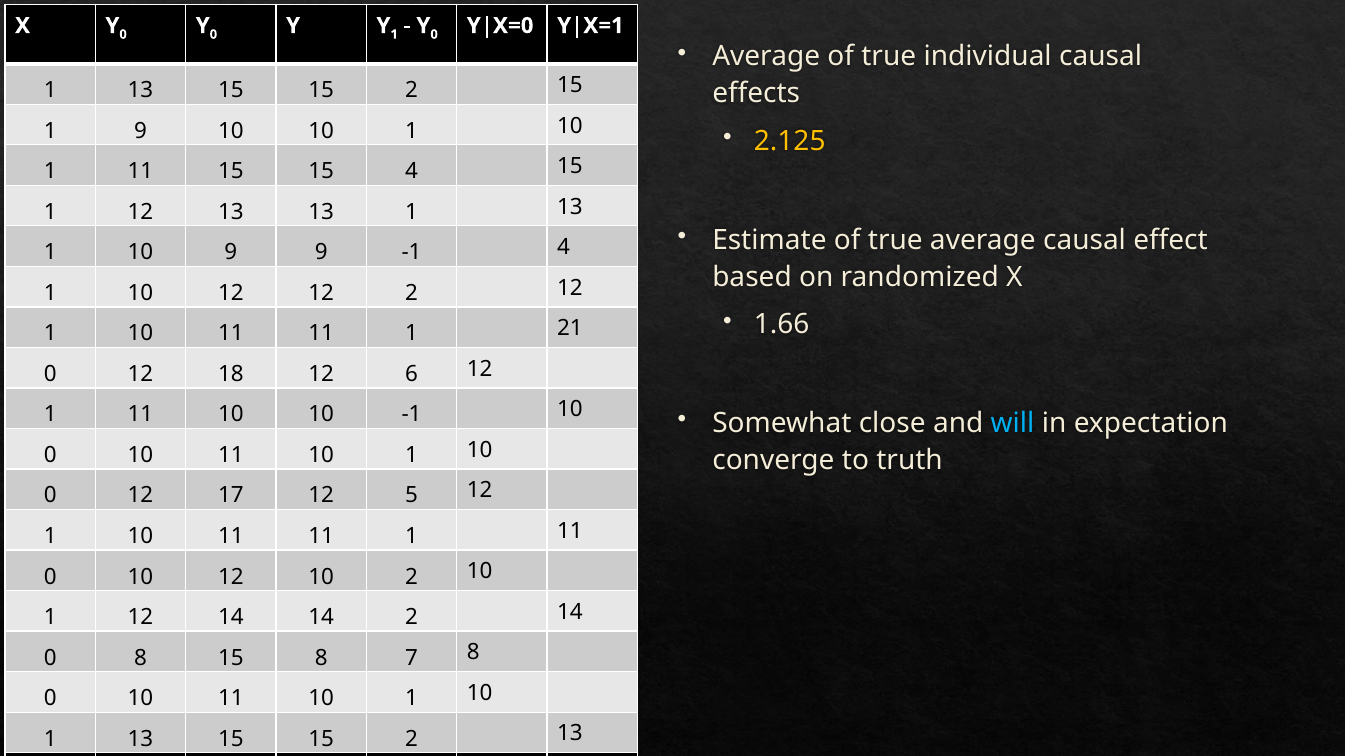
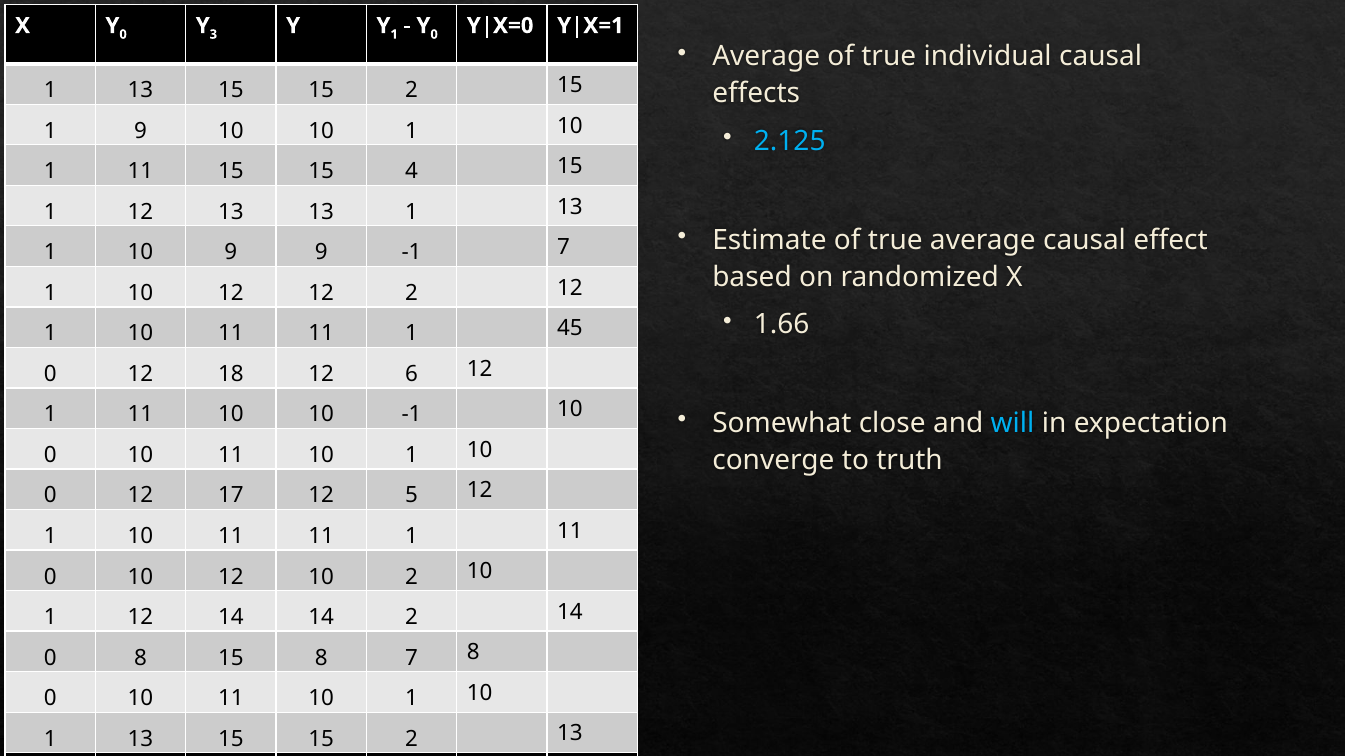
0 Y 0: 0 -> 3 (213, 34)
2.125 colour: yellow -> light blue (790, 141)
4: 4 -> 7 (564, 248)
21: 21 -> 45 (570, 329)
